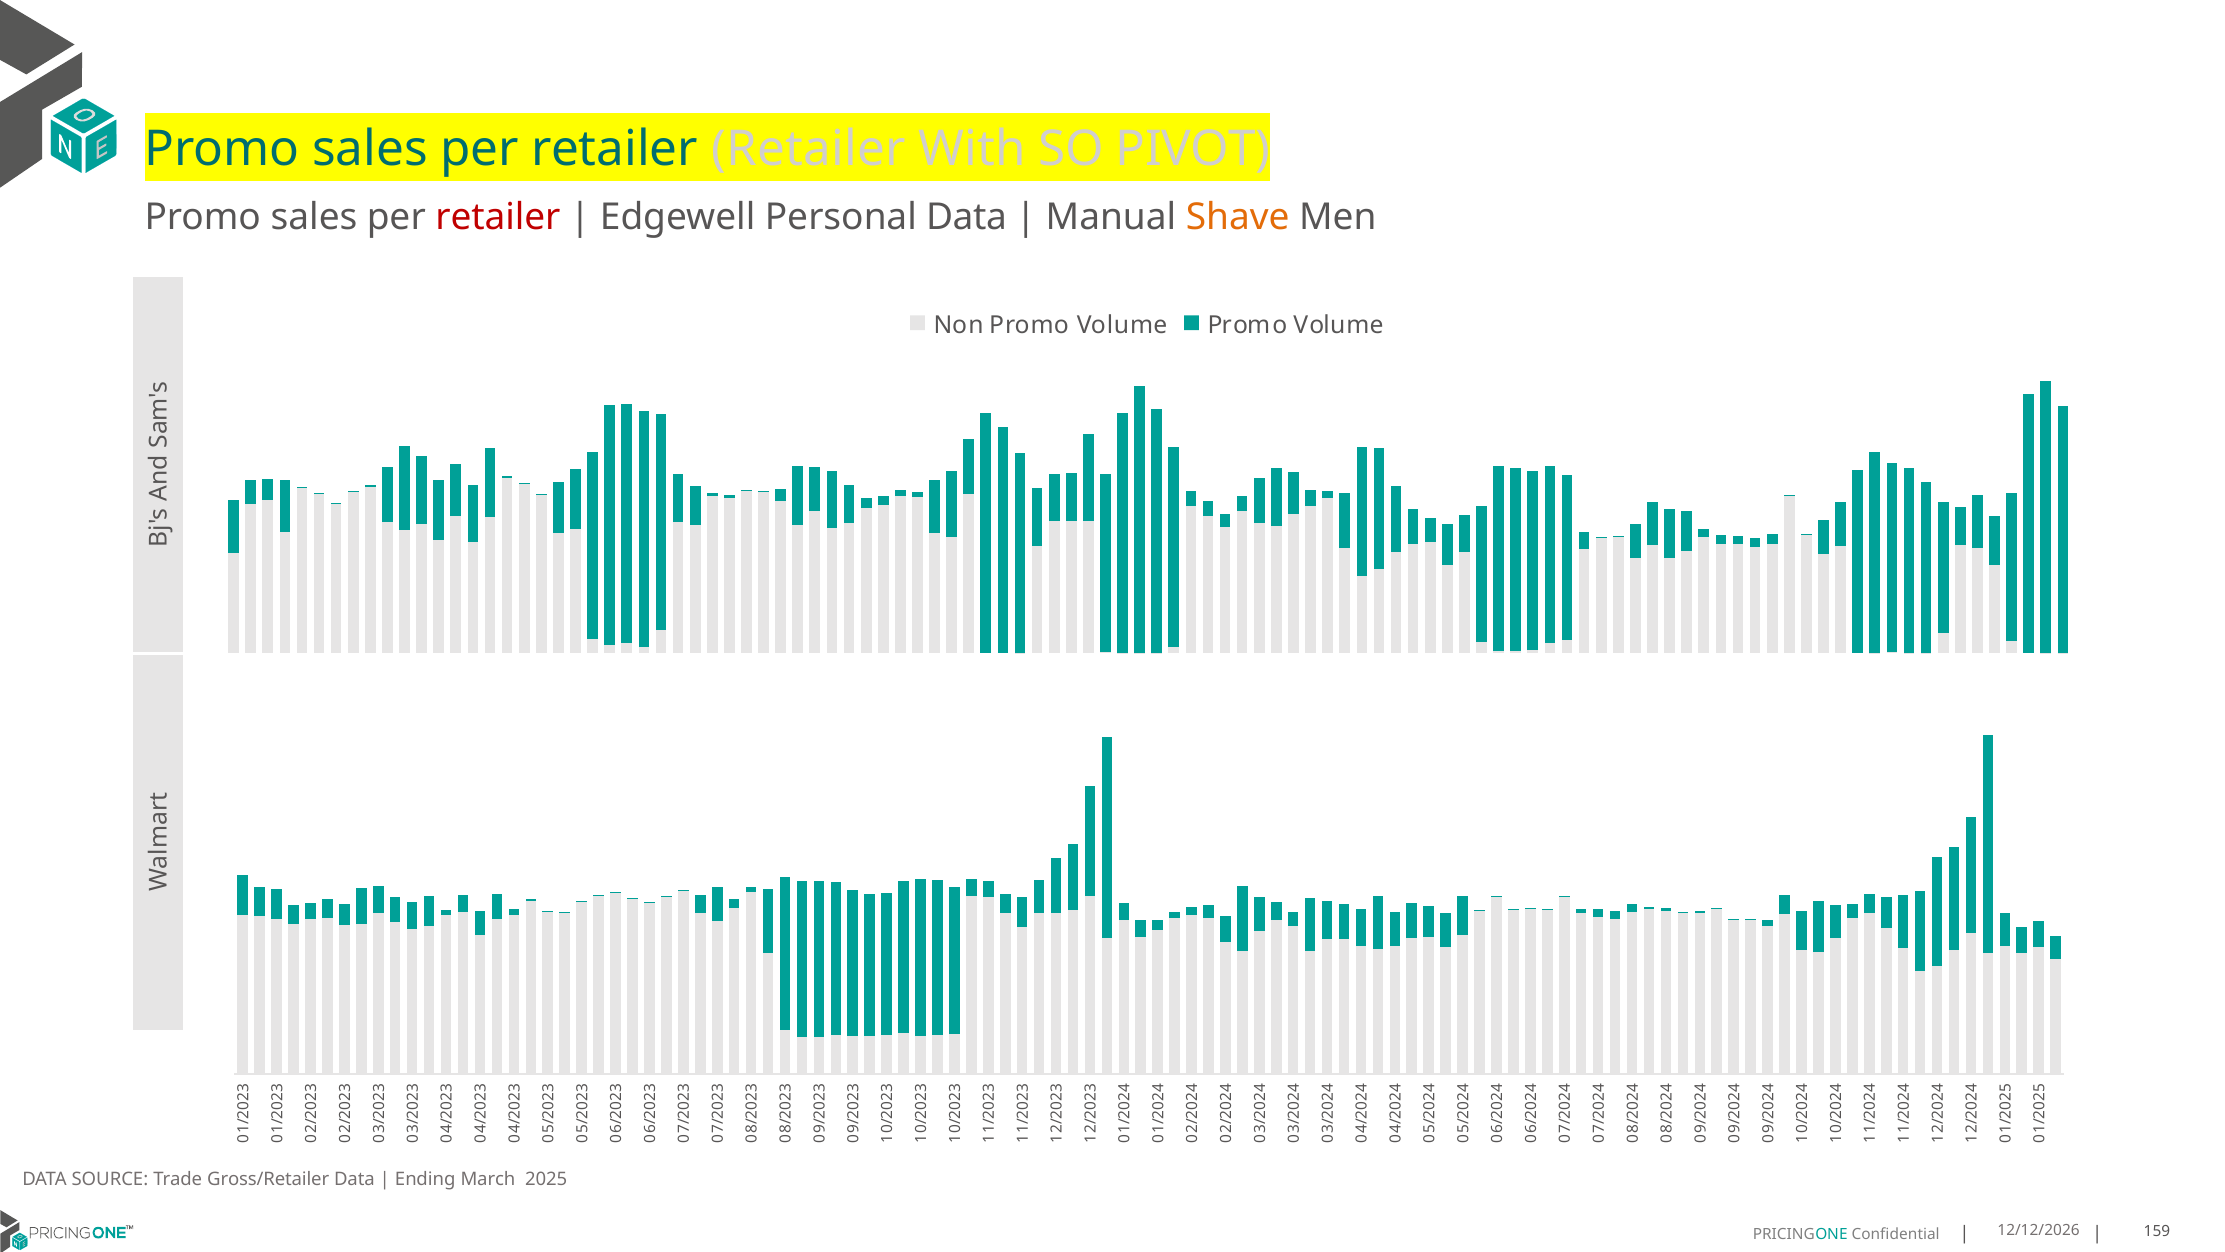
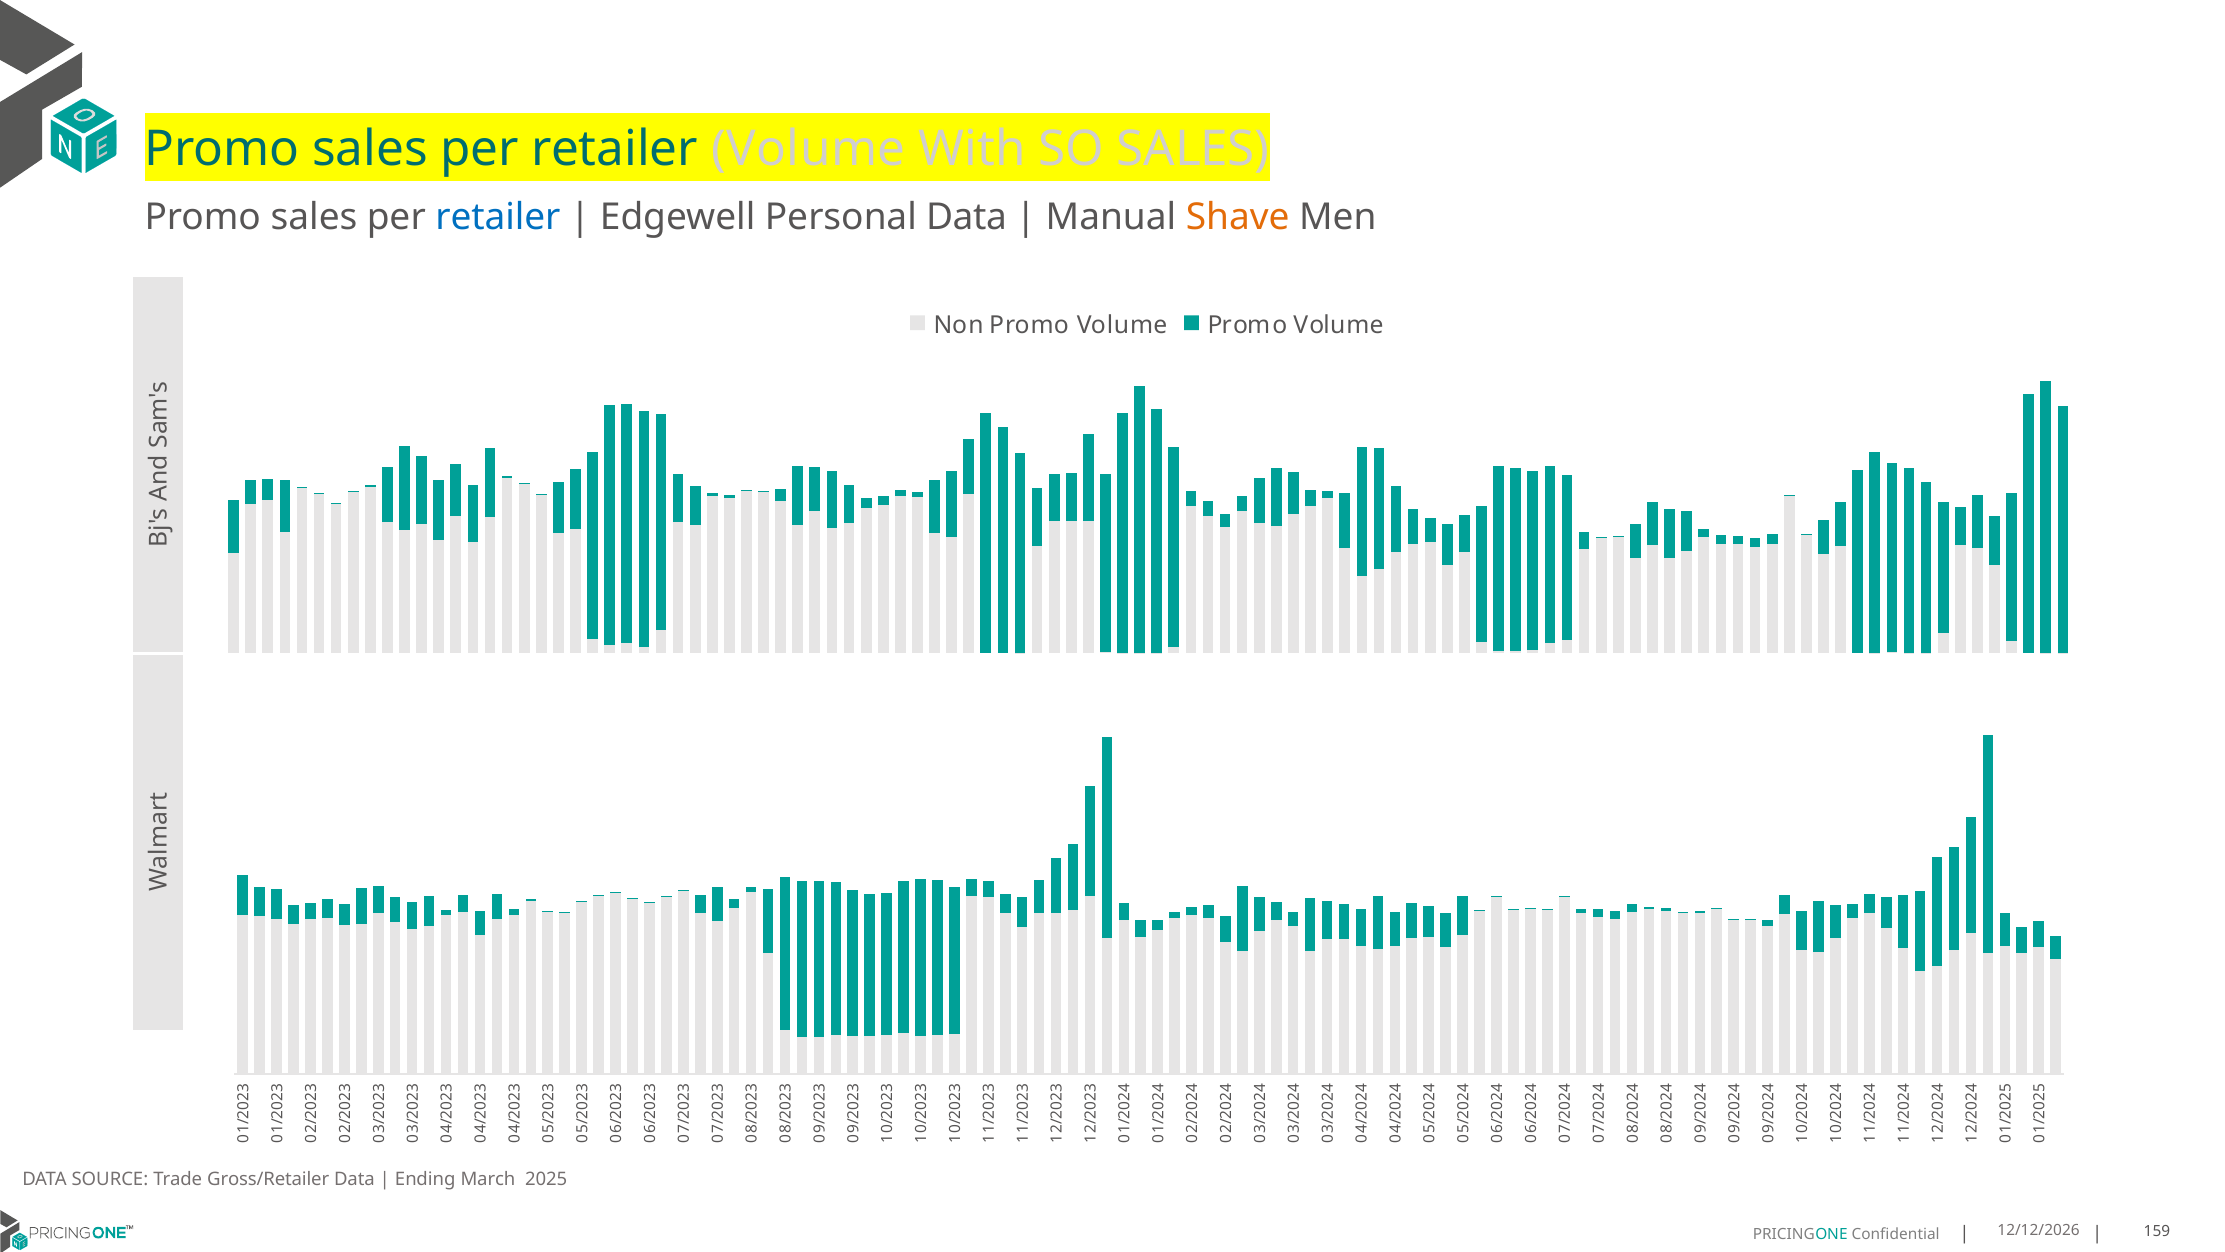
retailer Retailer: Retailer -> Volume (808, 150)
SO PIVOT: PIVOT -> SALES (1193, 150)
retailer colour: red -> blue (498, 217)
